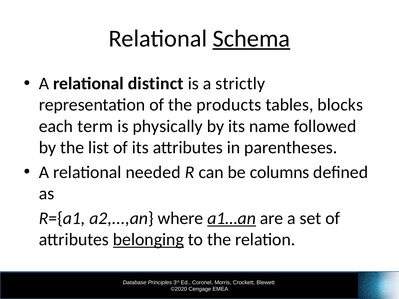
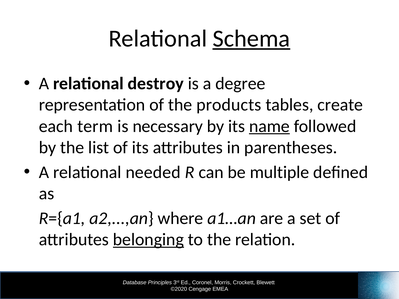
distinct: distinct -> destroy (156, 84)
strictly: strictly -> degree (240, 84)
blocks: blocks -> create (340, 105)
physically: physically -> necessary (168, 126)
name underline: none -> present (269, 126)
columns: columns -> multiple (280, 172)
a1…an underline: present -> none (232, 219)
